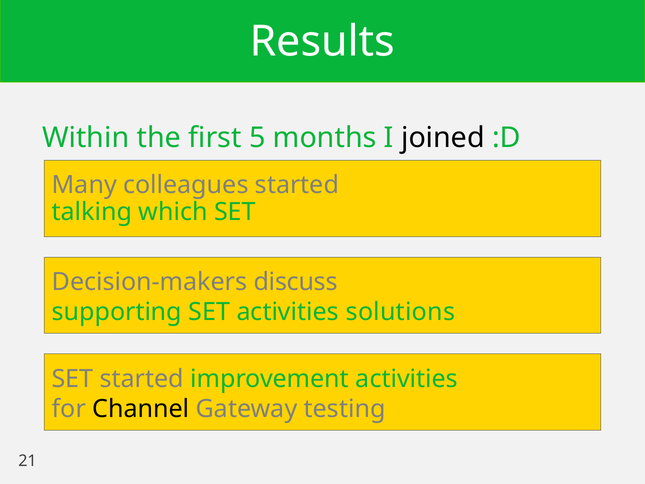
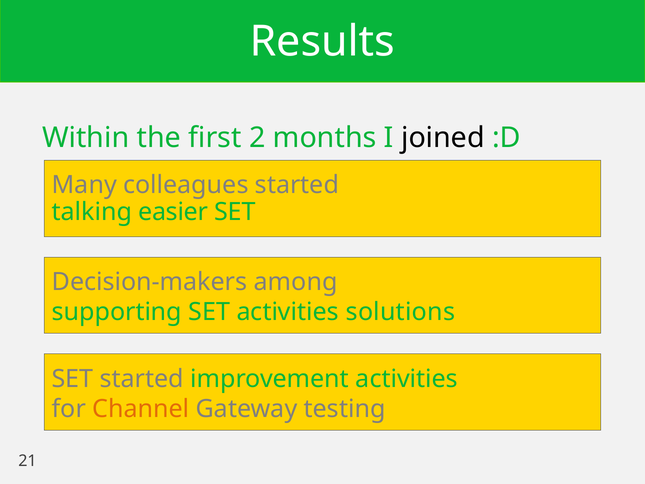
5: 5 -> 2 (257, 138)
which: which -> easier (173, 212)
discuss: discuss -> among (296, 282)
Channel colour: black -> orange (141, 409)
